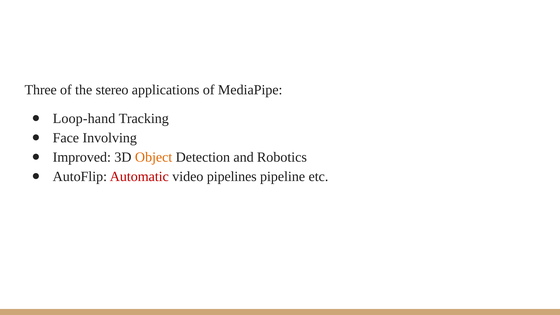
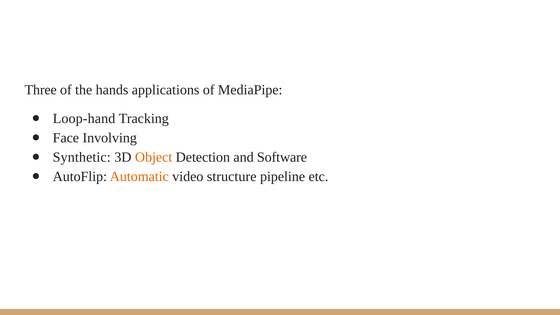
stereo: stereo -> hands (112, 90)
Improved: Improved -> Synthetic (82, 157)
Robotics: Robotics -> Software (282, 157)
Automatic colour: red -> orange (139, 176)
pipelines: pipelines -> structure (232, 176)
